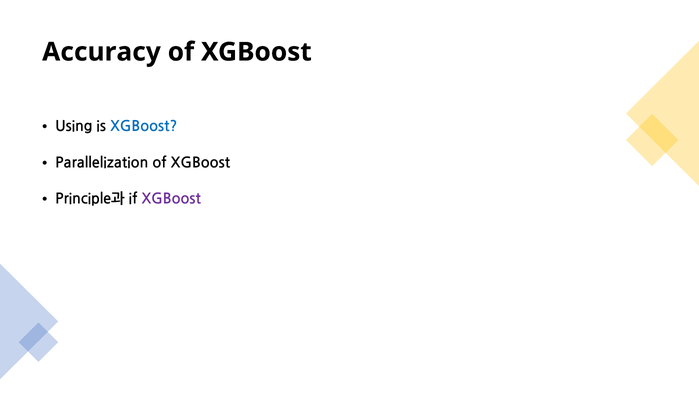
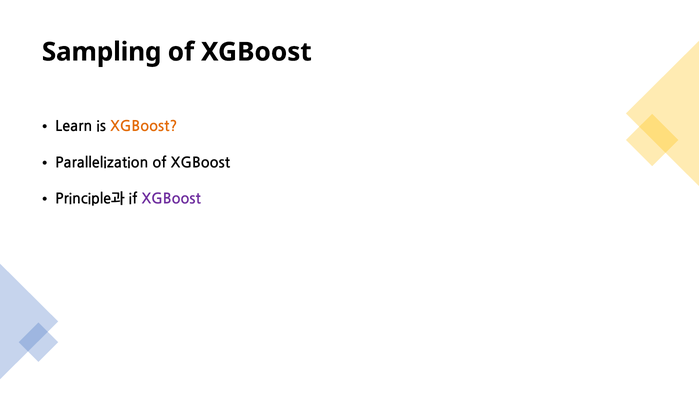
Accuracy: Accuracy -> Sampling (102, 52)
Using: Using -> Learn (74, 127)
XGBoost colour: blue -> orange (144, 127)
